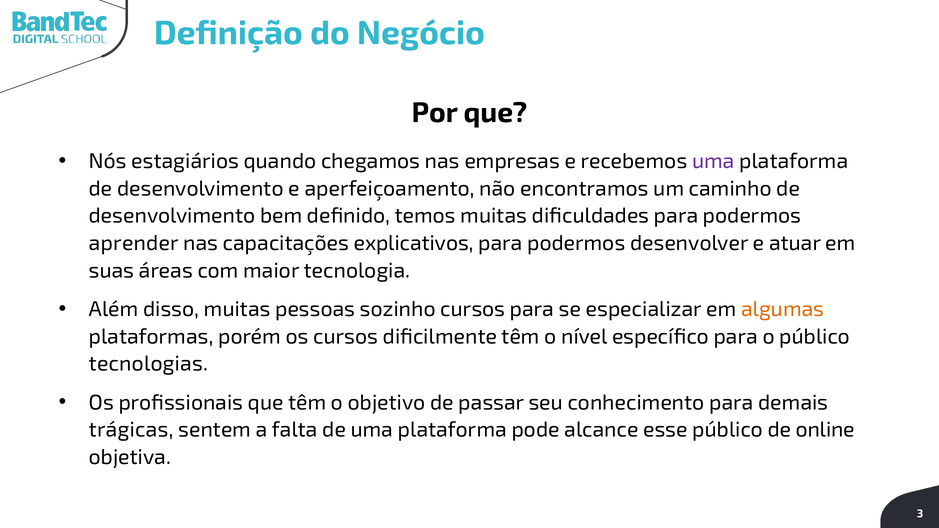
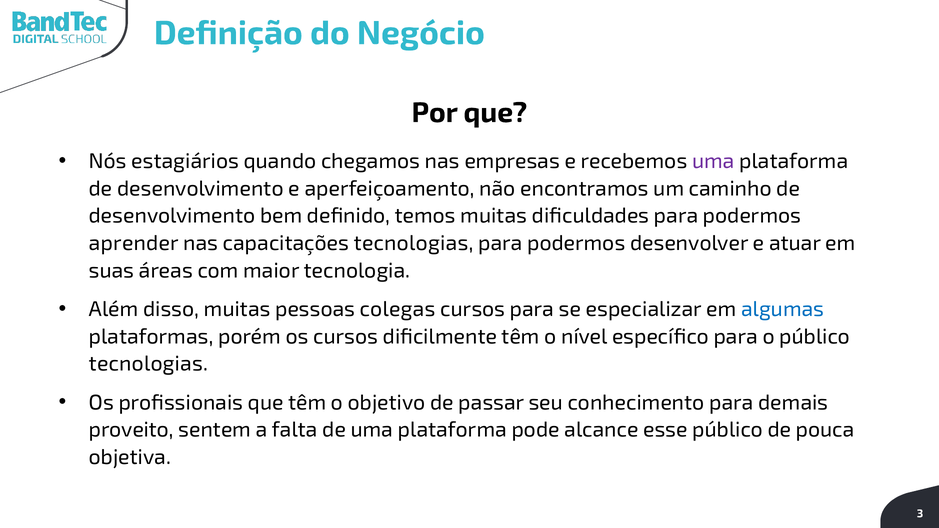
capacitações explicativos: explicativos -> tecnologias (414, 243)
sozinho: sozinho -> colegas (398, 309)
algumas colour: orange -> blue (783, 309)
trágicas: trágicas -> proveito (131, 430)
online: online -> pouca (825, 430)
